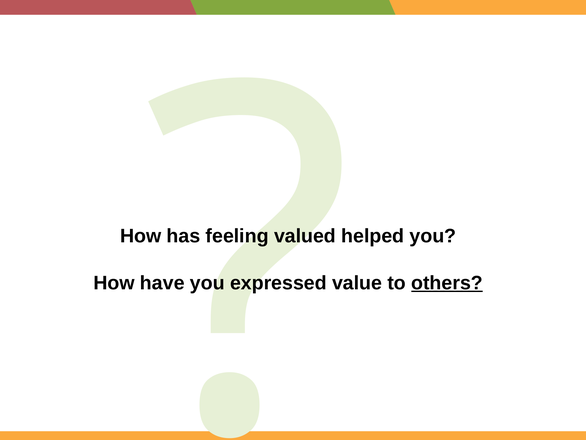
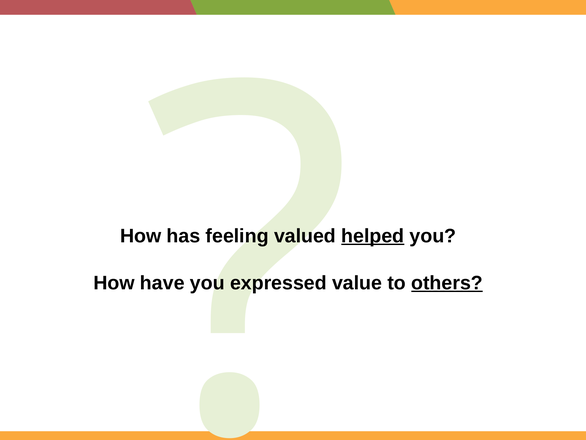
helped underline: none -> present (373, 236)
